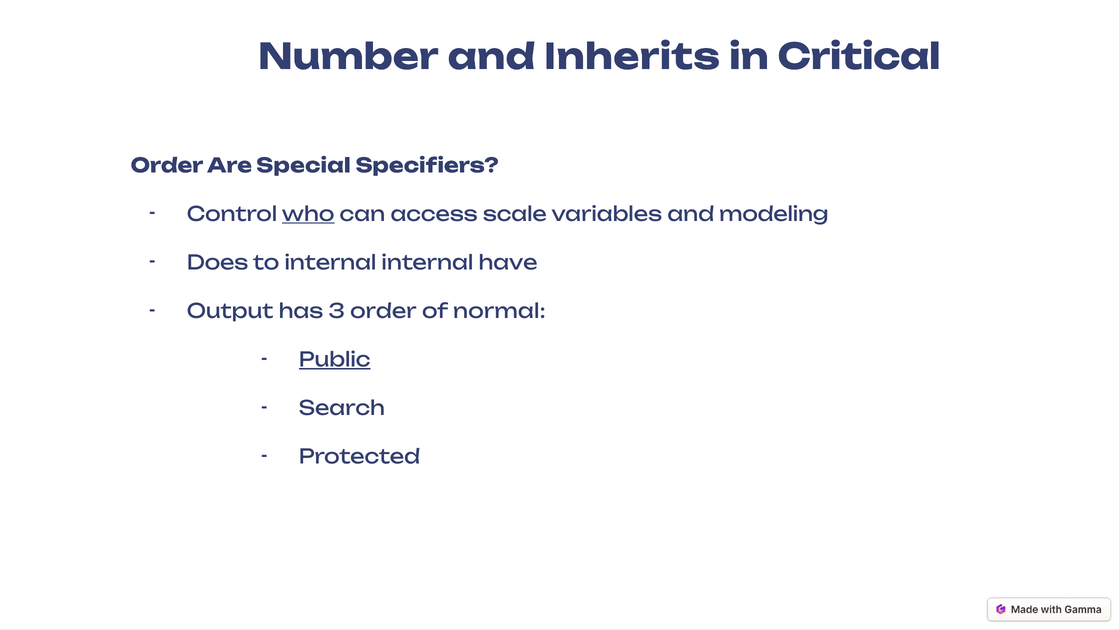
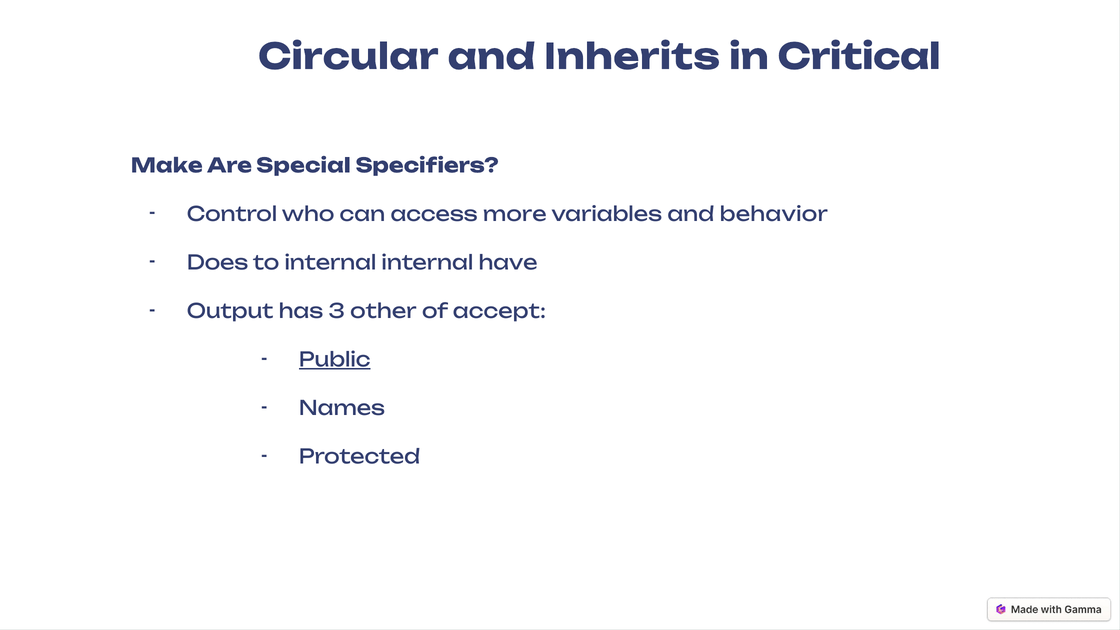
Number: Number -> Circular (348, 57)
Order: Order -> Make (167, 166)
who underline: present -> none (308, 214)
scale: scale -> more (515, 214)
modeling: modeling -> behavior (774, 214)
3 order: order -> other (383, 312)
normal: normal -> accept (499, 312)
Search: Search -> Names (342, 409)
